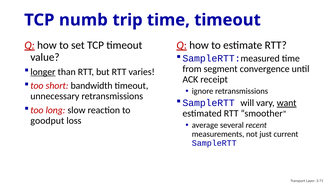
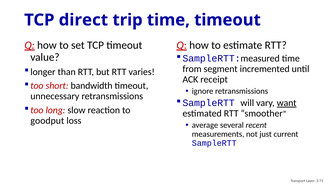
numb: numb -> direct (83, 20)
convergence: convergence -> incremented (265, 69)
longer underline: present -> none (43, 72)
